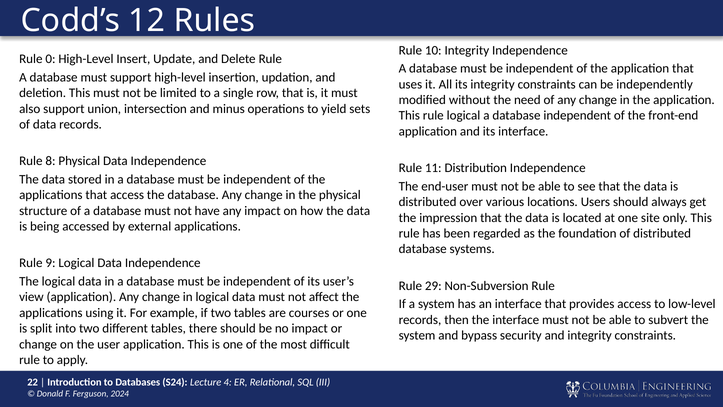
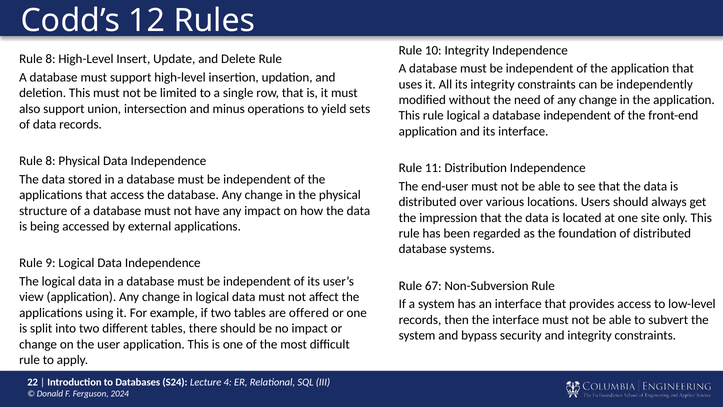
0: 0 -> 8 (50, 59)
29: 29 -> 67 (433, 286)
courses: courses -> offered (309, 313)
